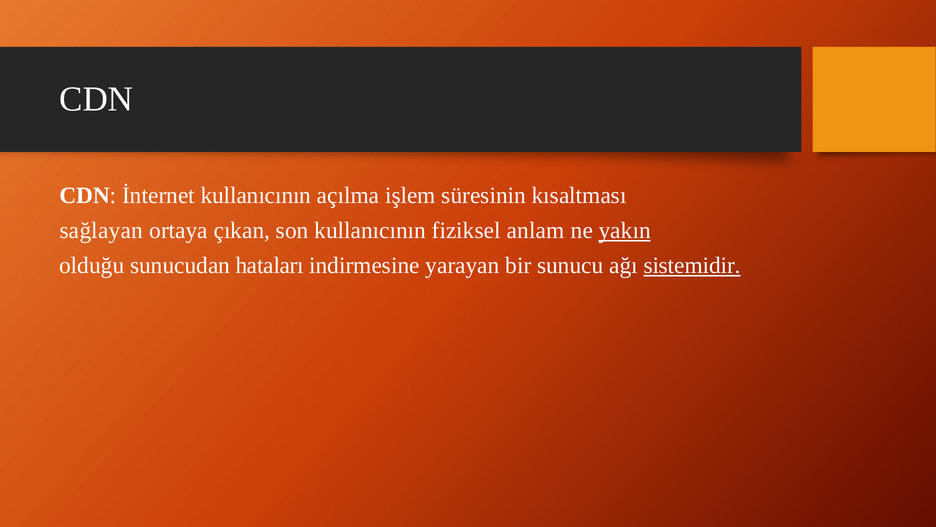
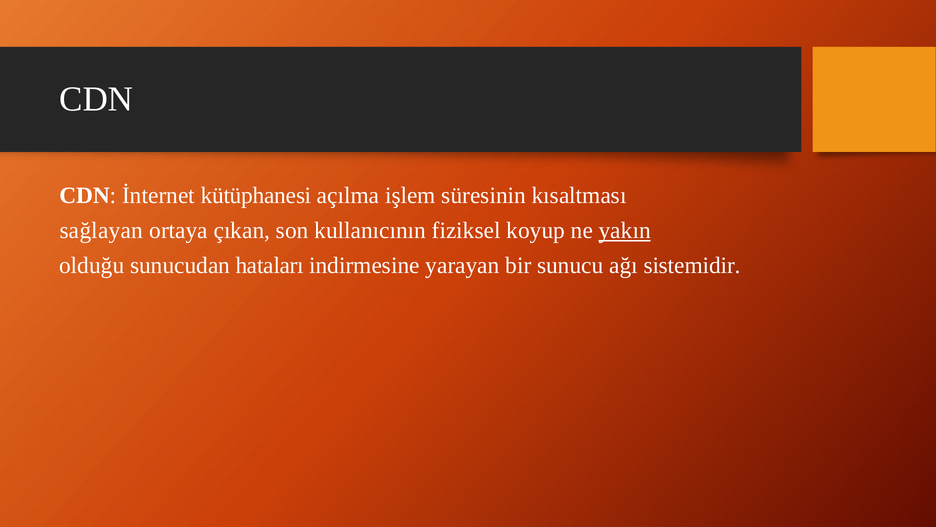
İnternet kullanıcının: kullanıcının -> kütüphanesi (256, 195)
anlam: anlam -> koyup (536, 230)
sistemidir underline: present -> none (692, 265)
